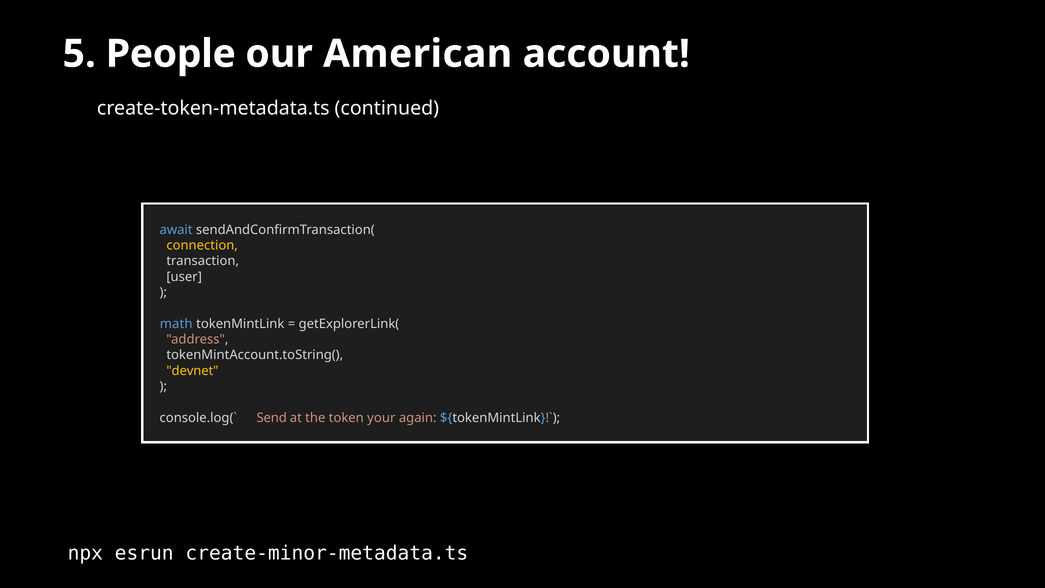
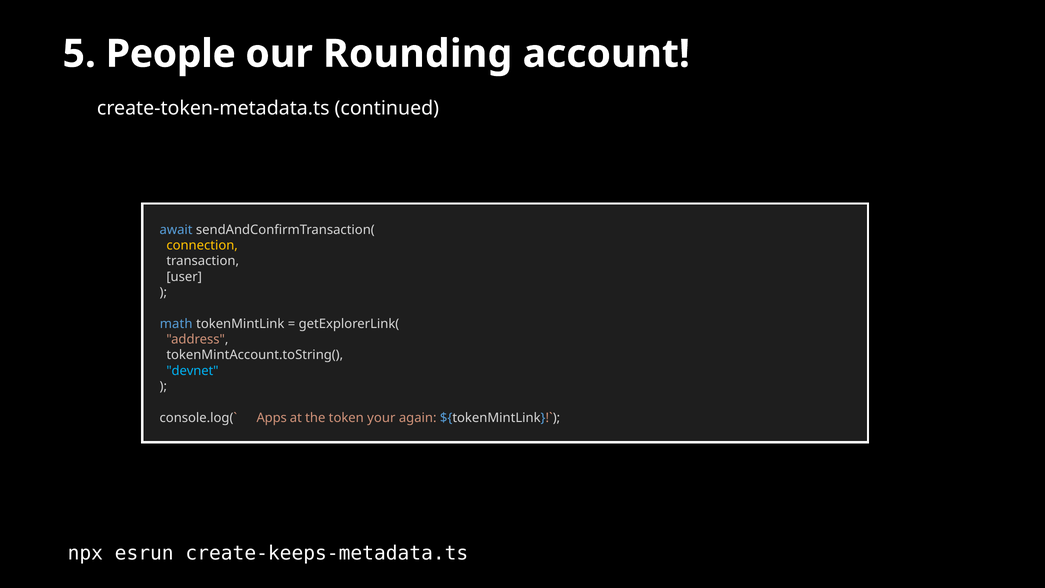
American: American -> Rounding (418, 54)
devnet colour: yellow -> light blue (192, 371)
Send: Send -> Apps (272, 418)
create-minor-metadata.ts: create-minor-metadata.ts -> create-keeps-metadata.ts (327, 553)
